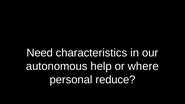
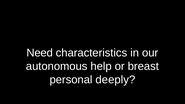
where: where -> breast (143, 66)
reduce: reduce -> deeply (115, 80)
